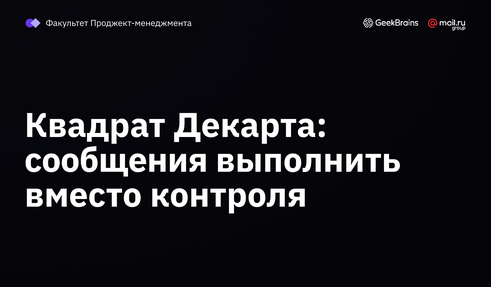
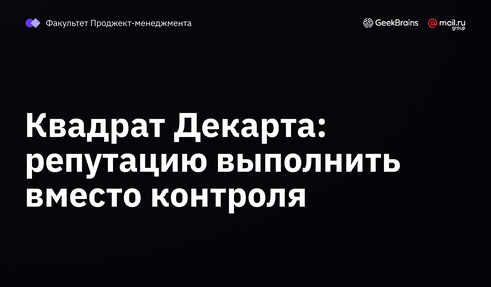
сообщения: сообщения -> репутацию (116, 160)
